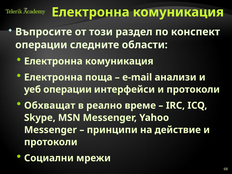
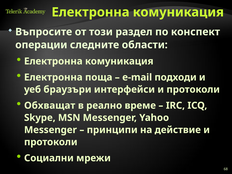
анализи: анализи -> подходи (176, 77)
уеб операции: операции -> браузъри (67, 89)
